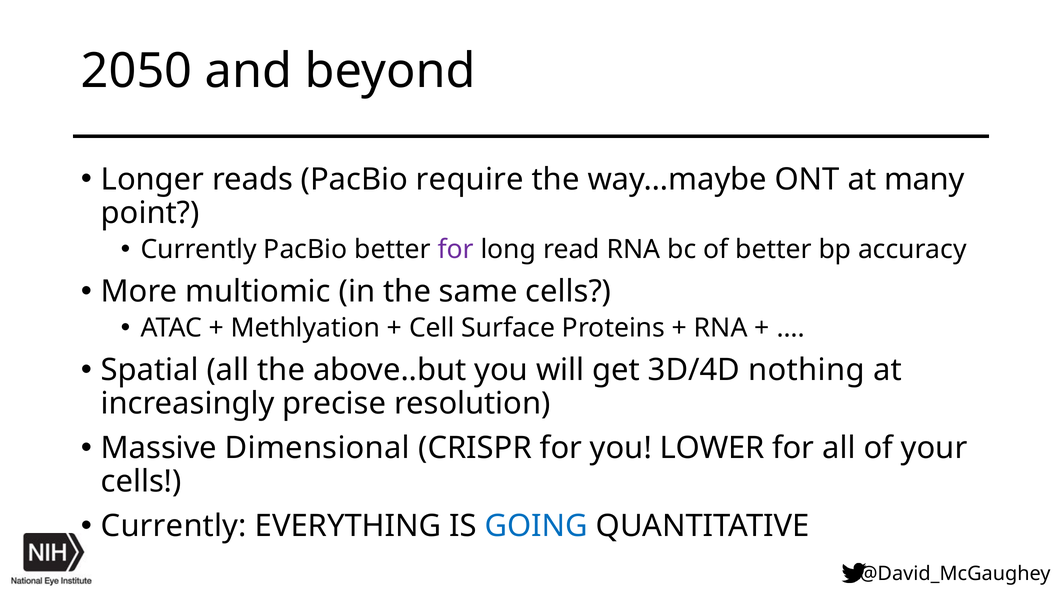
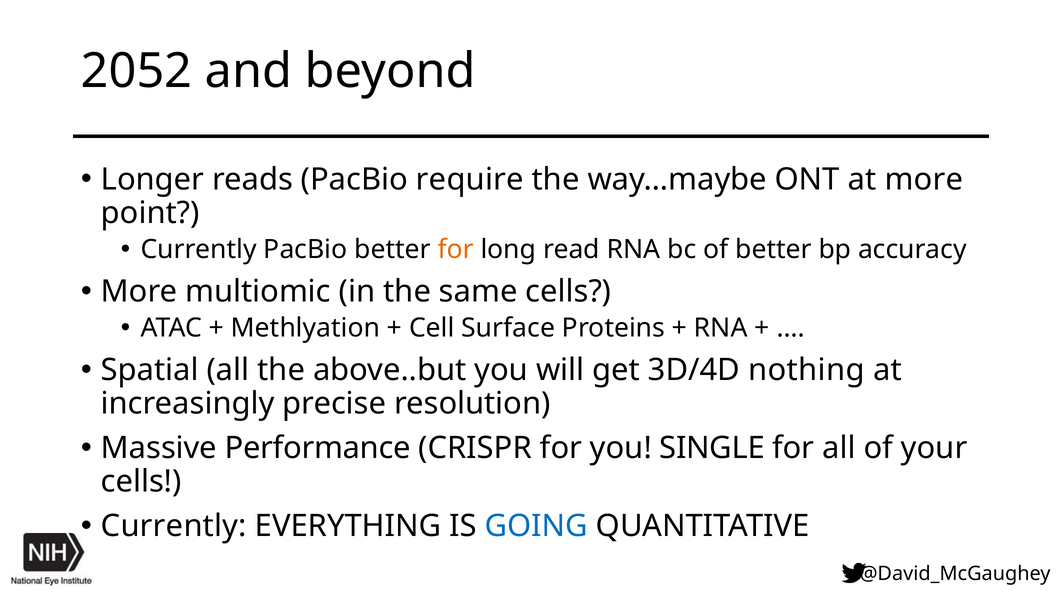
2050: 2050 -> 2052 (137, 71)
at many: many -> more (924, 180)
for colour: purple -> orange (456, 250)
Dimensional: Dimensional -> Performance (318, 448)
LOWER: LOWER -> SINGLE (712, 448)
